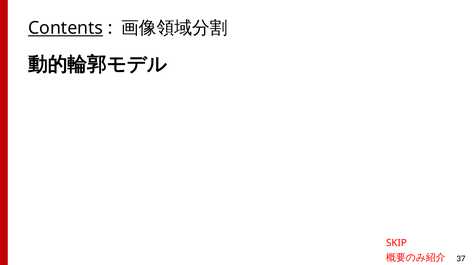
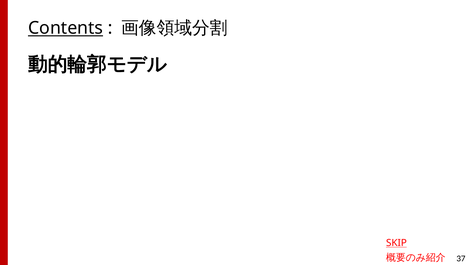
SKIP underline: none -> present (396, 243)
